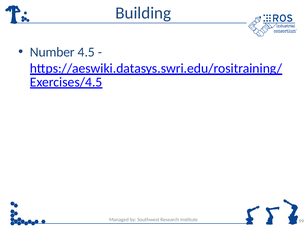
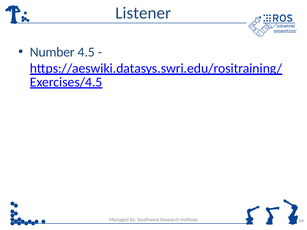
Building: Building -> Listener (143, 13)
